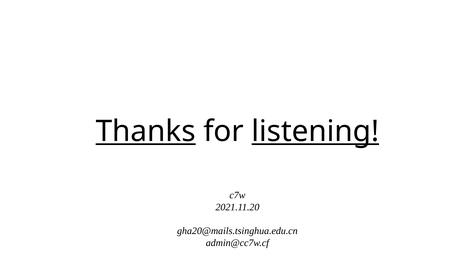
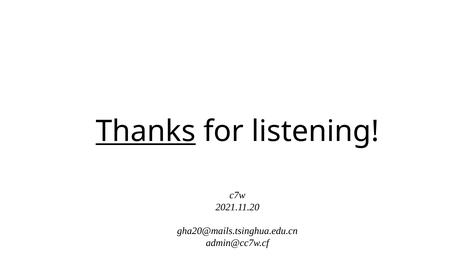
listening underline: present -> none (315, 131)
